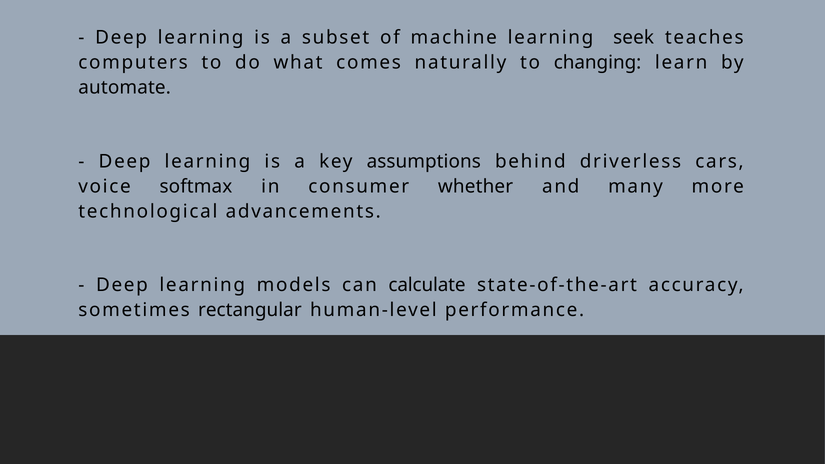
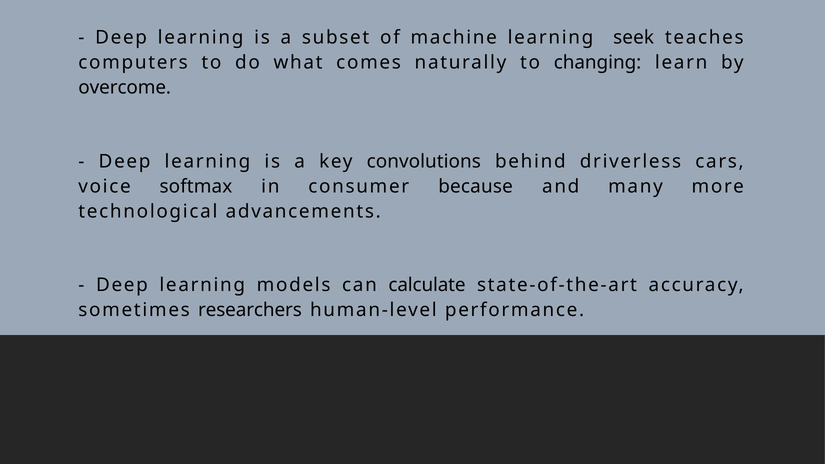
automate: automate -> overcome (125, 87)
assumptions: assumptions -> convolutions (424, 161)
whether: whether -> because (476, 186)
rectangular: rectangular -> researchers (250, 310)
